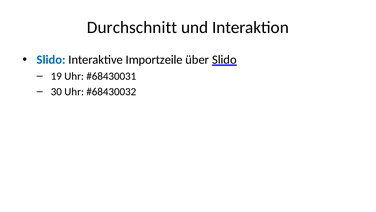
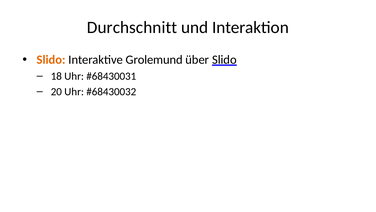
Slido colour: blue -> orange (51, 60)
Importzeile: Importzeile -> Grolemund (154, 60)
19: 19 -> 18 (56, 76)
30: 30 -> 20 (56, 91)
